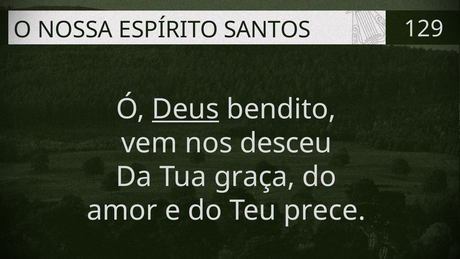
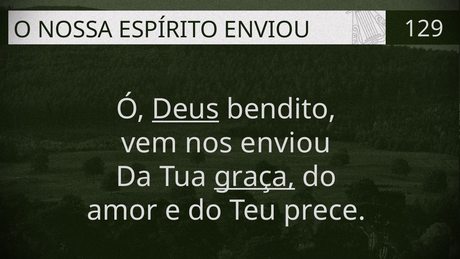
ESPÍRITO SANTOS: SANTOS -> ENVIOU (267, 30)
nos desceu: desceu -> enviou (286, 143)
graça underline: none -> present (255, 177)
